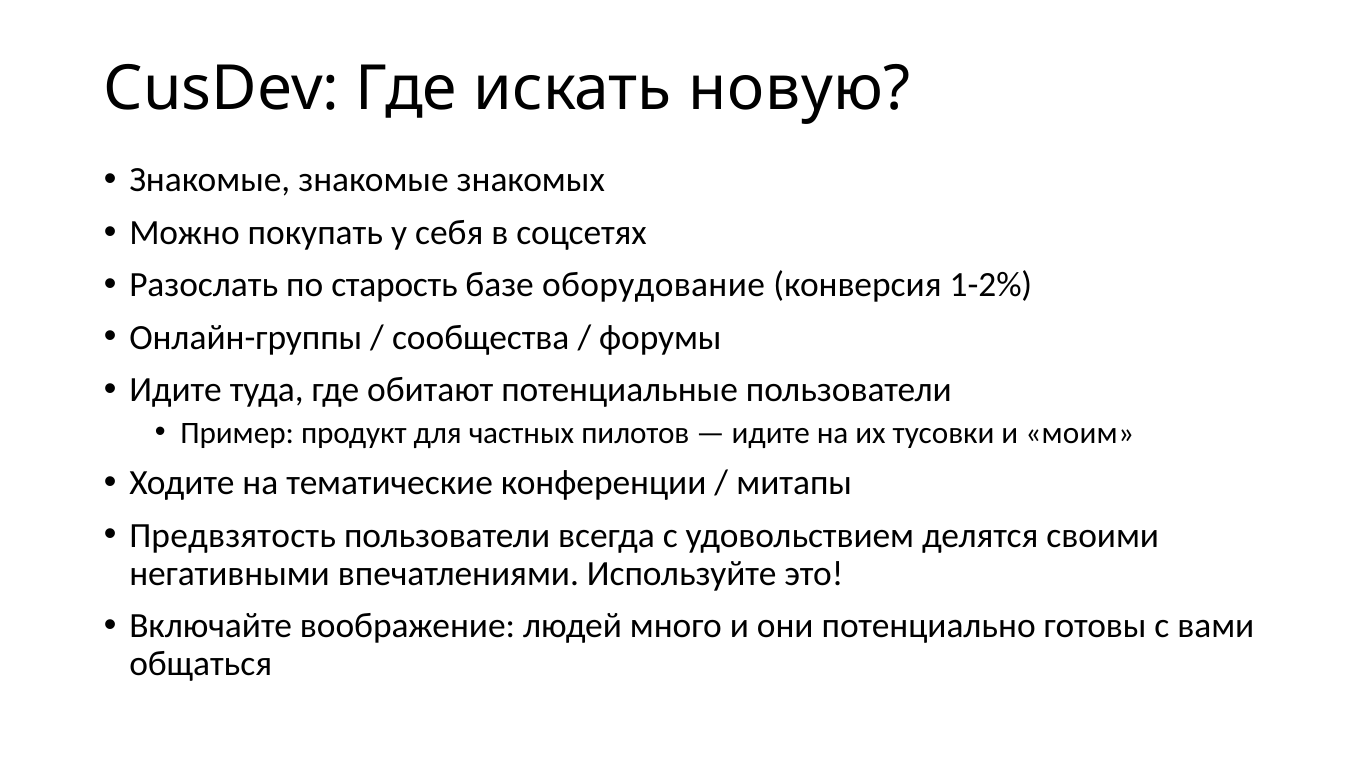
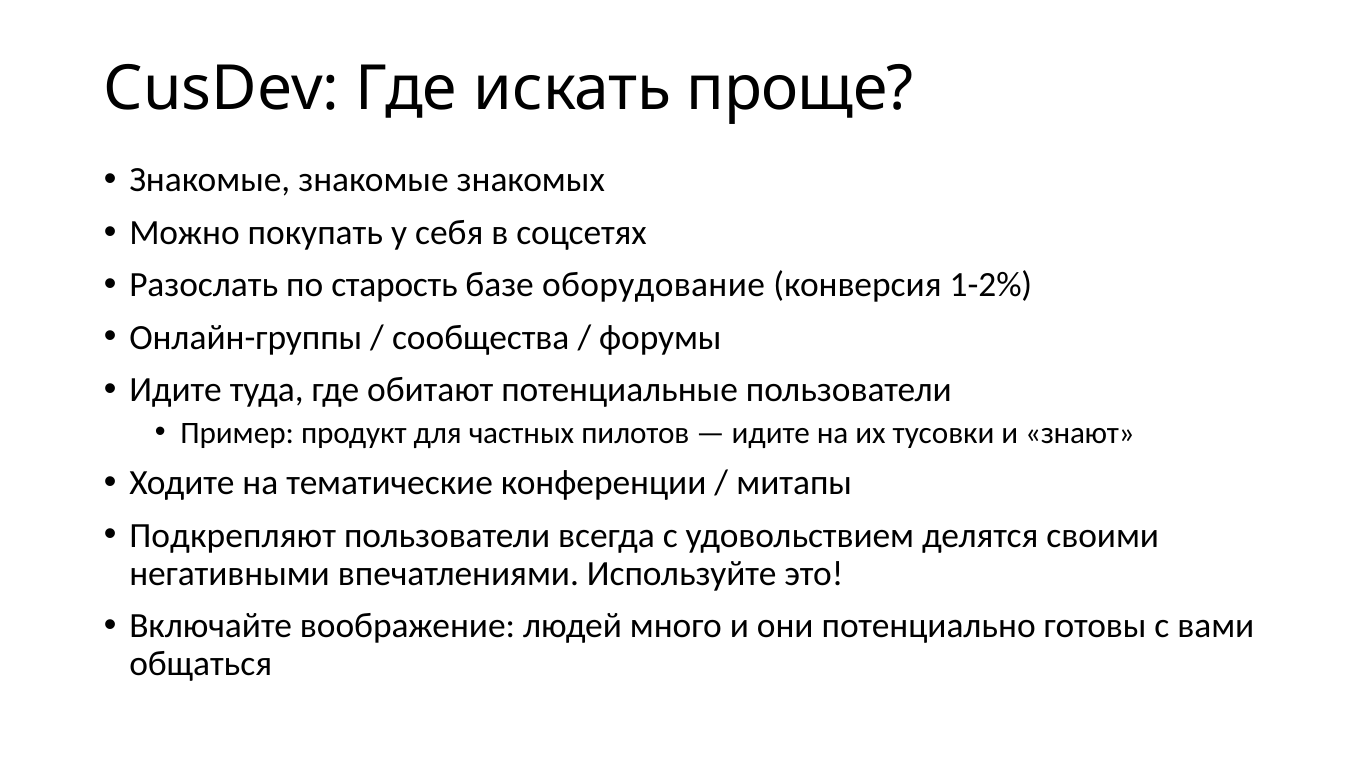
новую: новую -> проще (800, 89)
моим: моим -> знают (1080, 433)
Предвзятость: Предвзятость -> Подкрепляют (233, 536)
